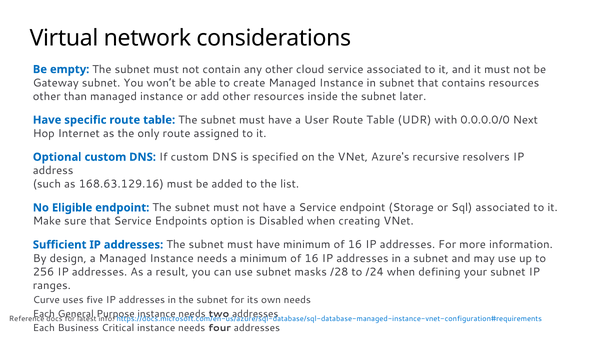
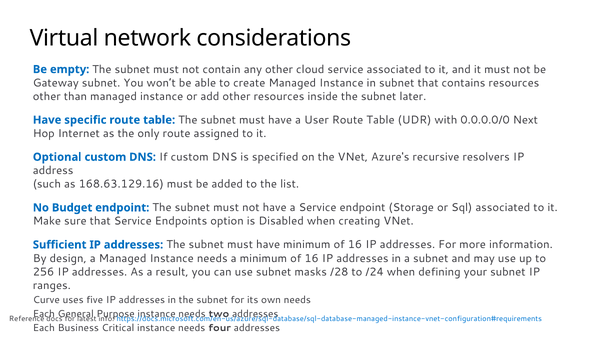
Eligible: Eligible -> Budget (72, 208)
